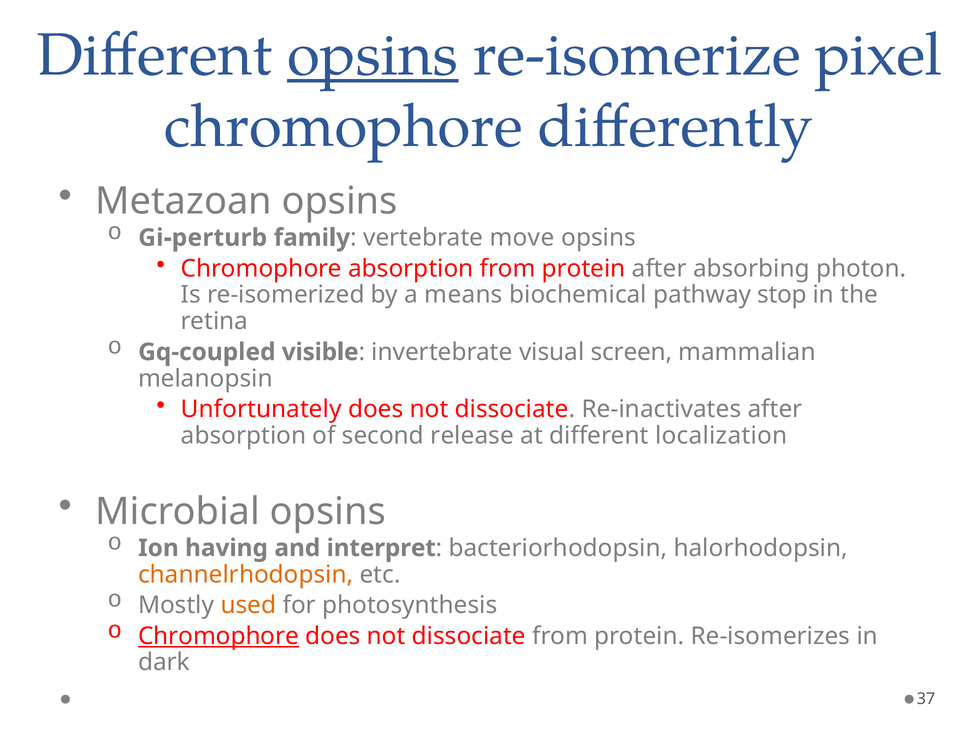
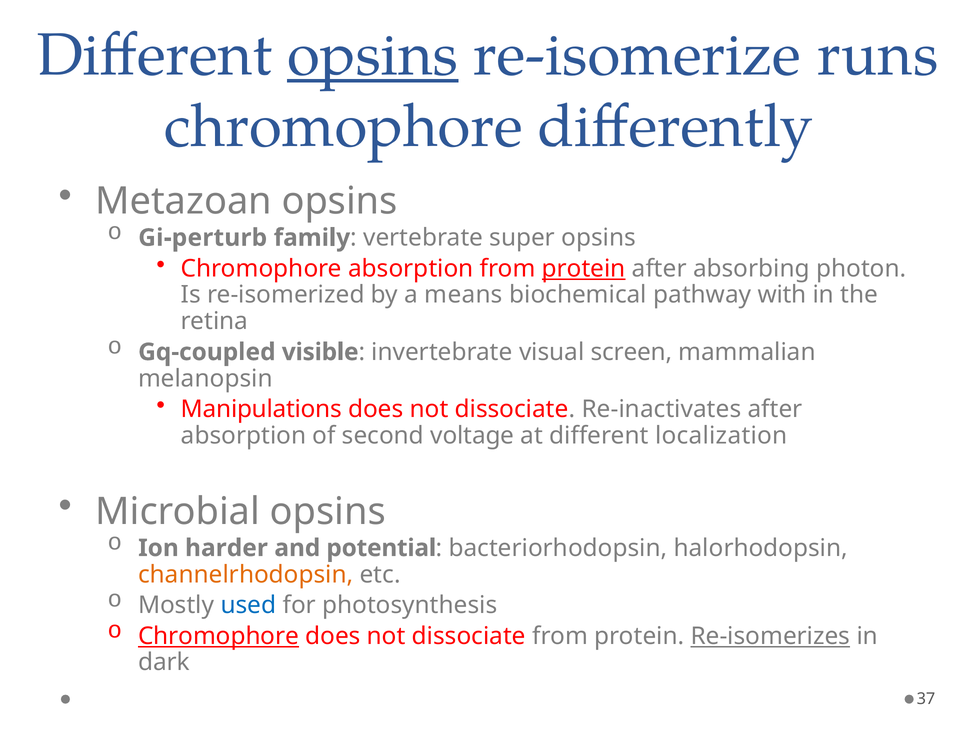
pixel: pixel -> runs (878, 55)
move: move -> super (522, 238)
protein underline: none -> present (584, 269)
stop: stop -> with (782, 295)
Unfortunately: Unfortunately -> Manipulations (261, 410)
release: release -> voltage (472, 436)
having: having -> harder (226, 548)
interpret: interpret -> potential (381, 548)
used colour: orange -> blue (248, 606)
Re-isomerizes underline: none -> present (770, 636)
